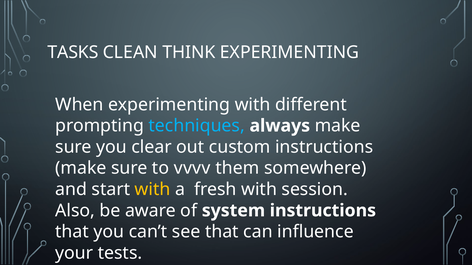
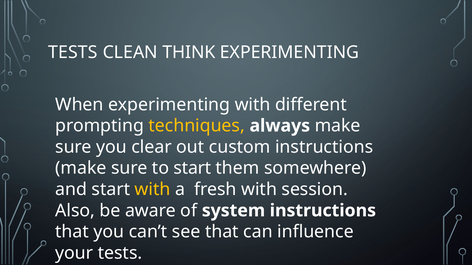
TASKS: TASKS -> TESTS (73, 52)
techniques colour: light blue -> yellow (197, 126)
to vvvv: vvvv -> start (192, 168)
